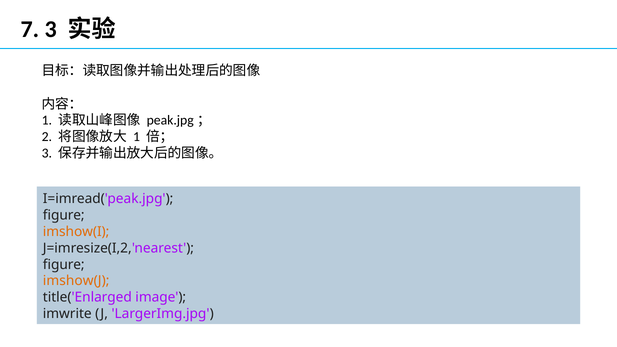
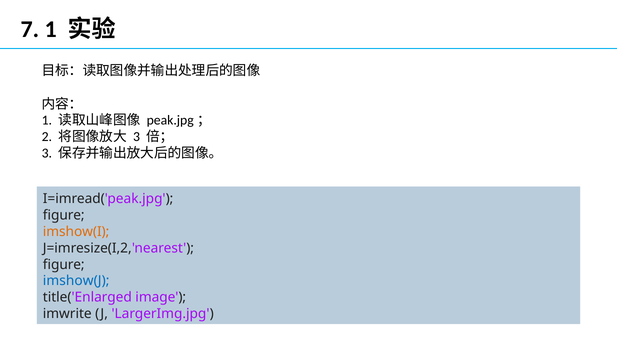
7 3: 3 -> 1 (51, 29)
1: 1 -> 3 (137, 137)
imshow(J colour: orange -> blue (76, 281)
